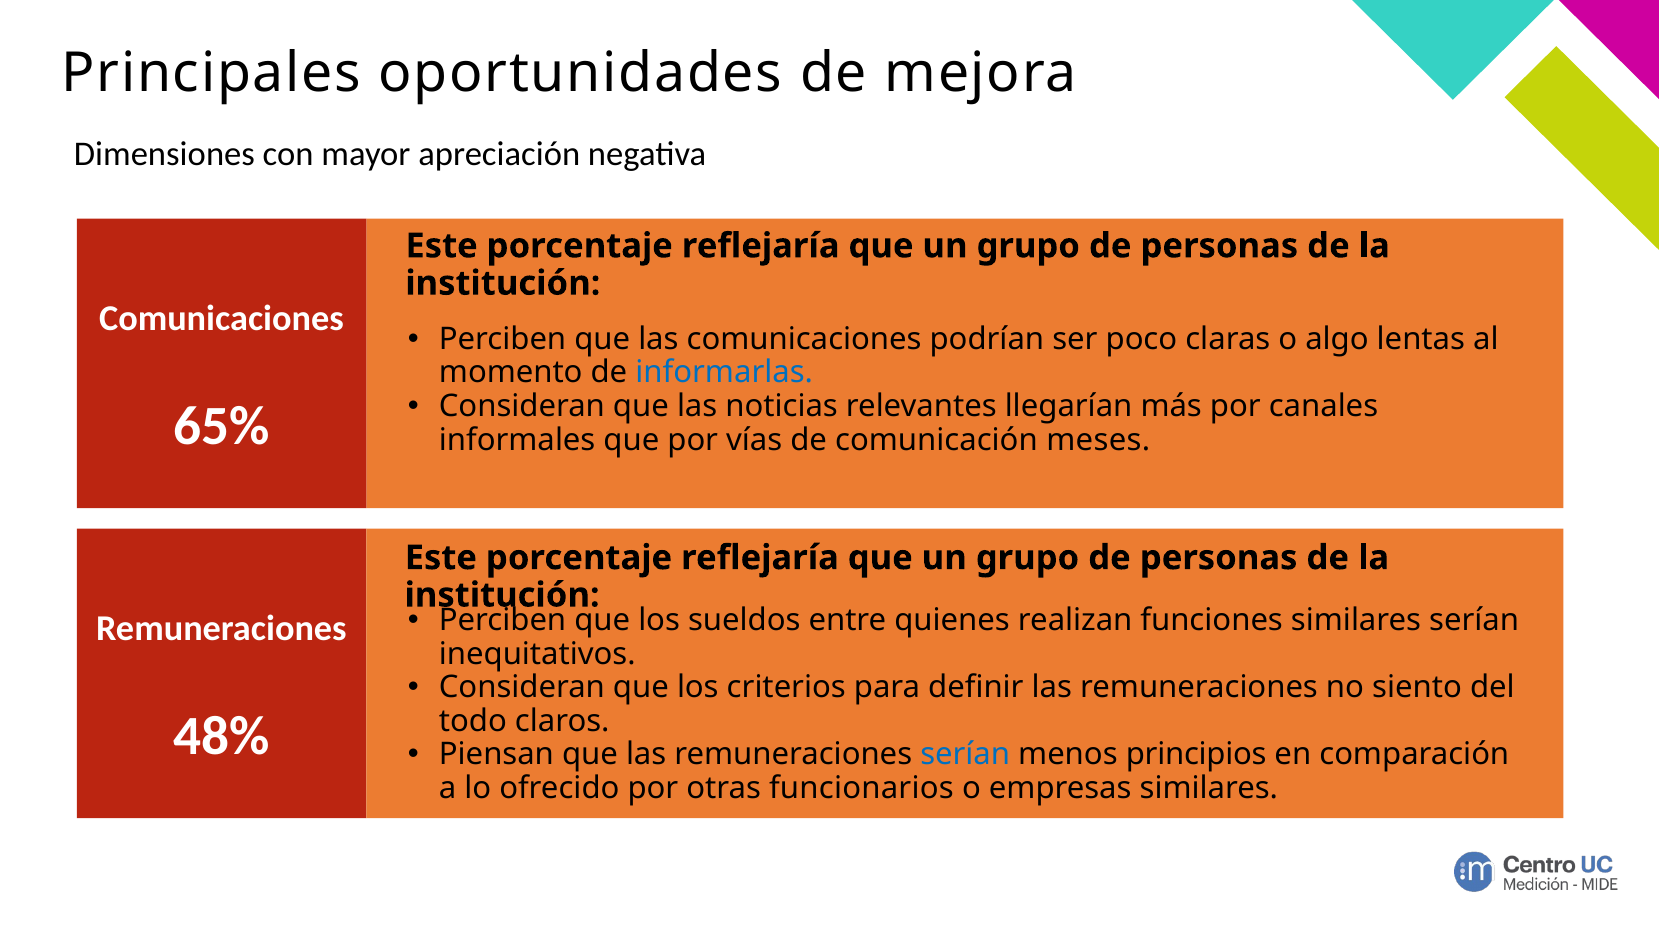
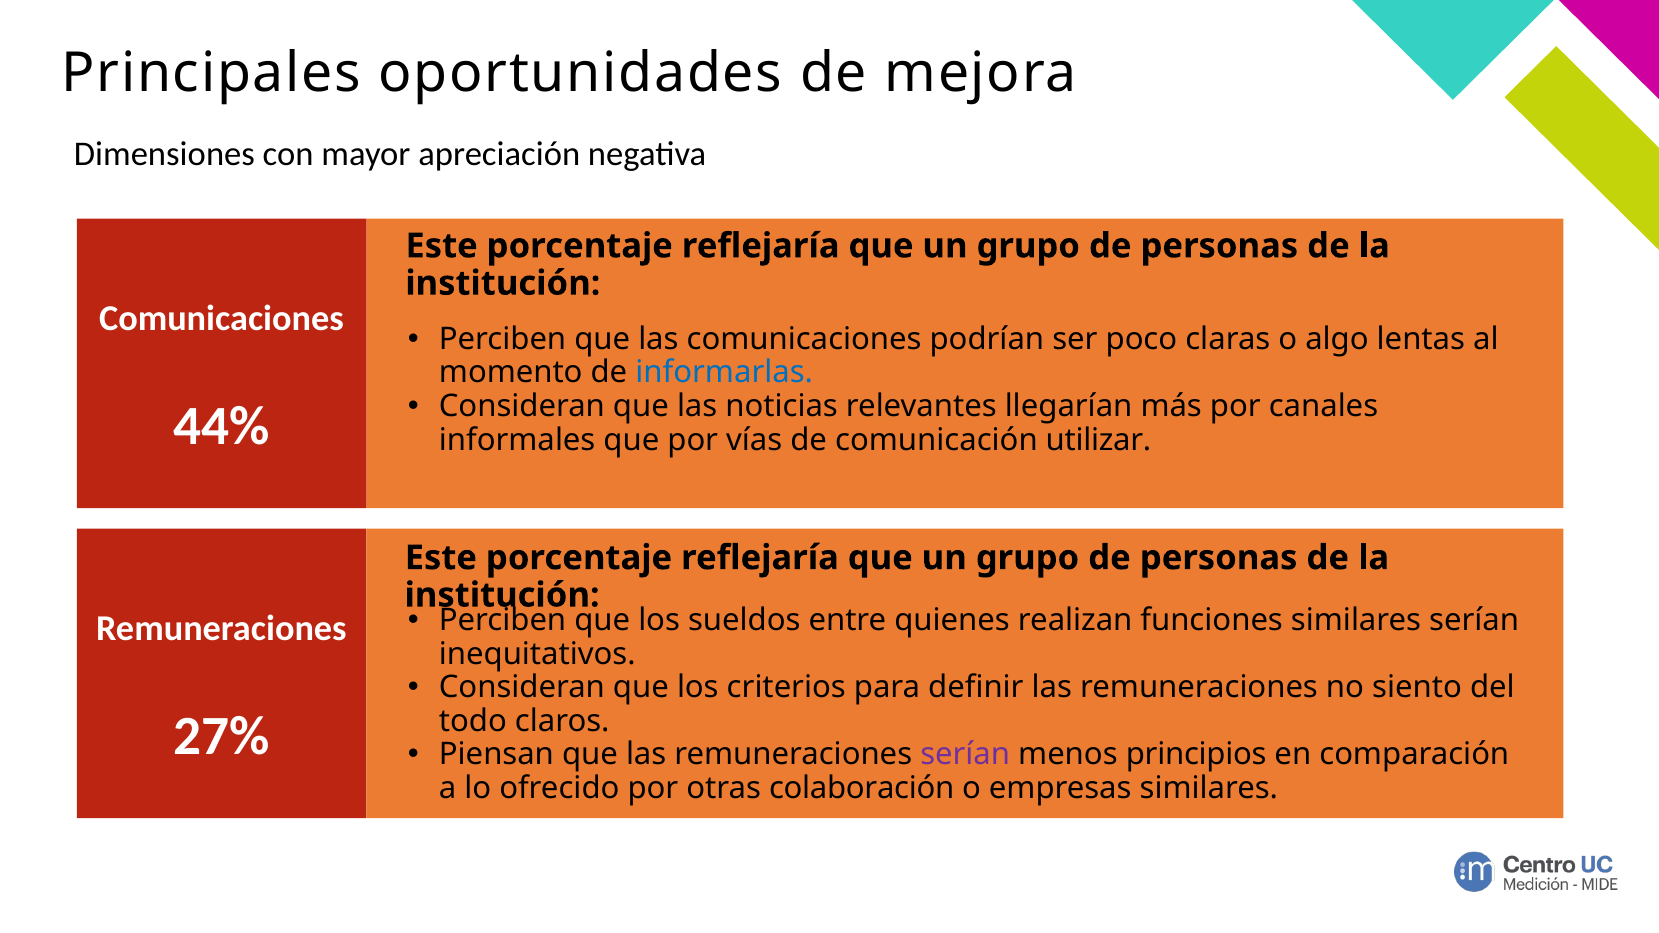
65%: 65% -> 44% (222, 426)
meses: meses -> utilizar (1099, 440)
48%: 48% -> 27% (222, 736)
serían colour: blue -> purple (965, 755)
funcionarios: funcionarios -> colaboración (862, 788)
